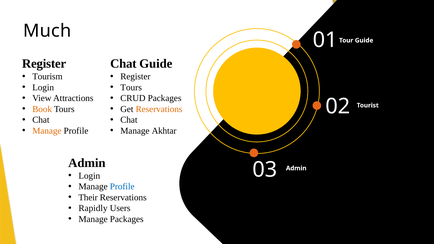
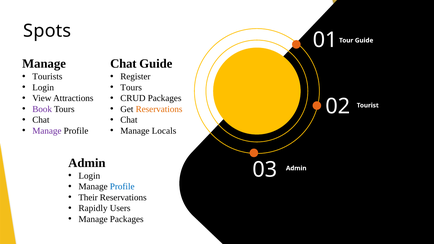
Much: Much -> Spots (47, 31)
Register: Register -> Manage (44, 64)
Tourism: Tourism -> Tourists (47, 77)
Book colour: orange -> purple (42, 109)
Manage colour: orange -> purple (47, 131)
Akhtar: Akhtar -> Locals (164, 131)
